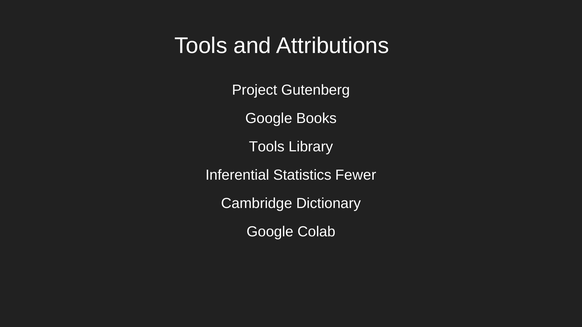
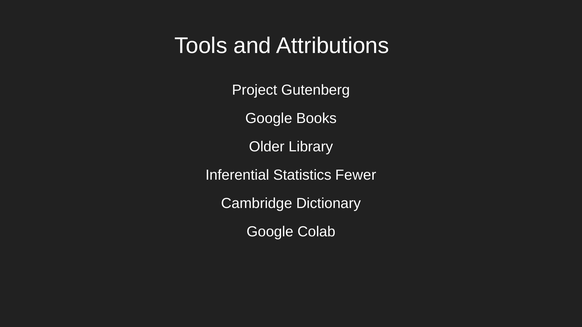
Tools: Tools -> Older (267, 147)
